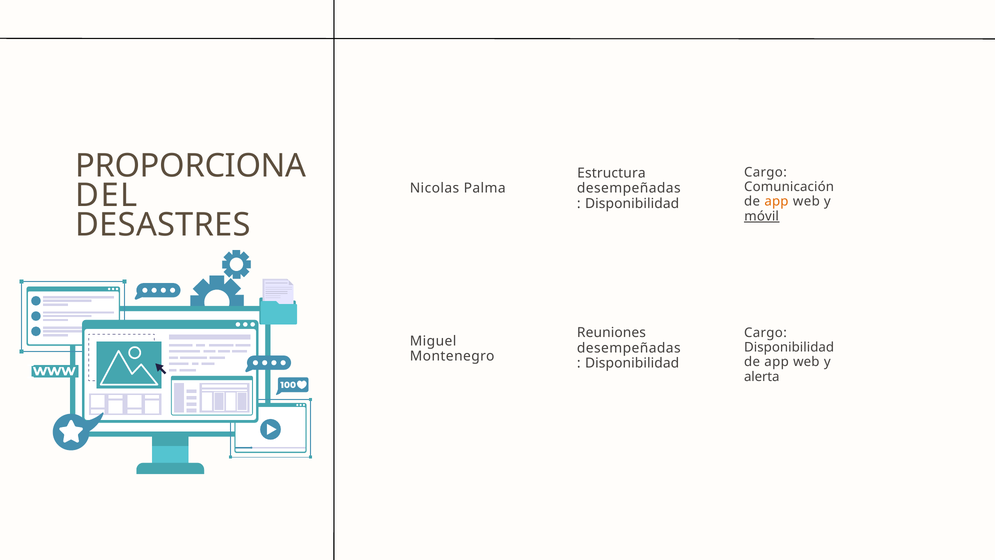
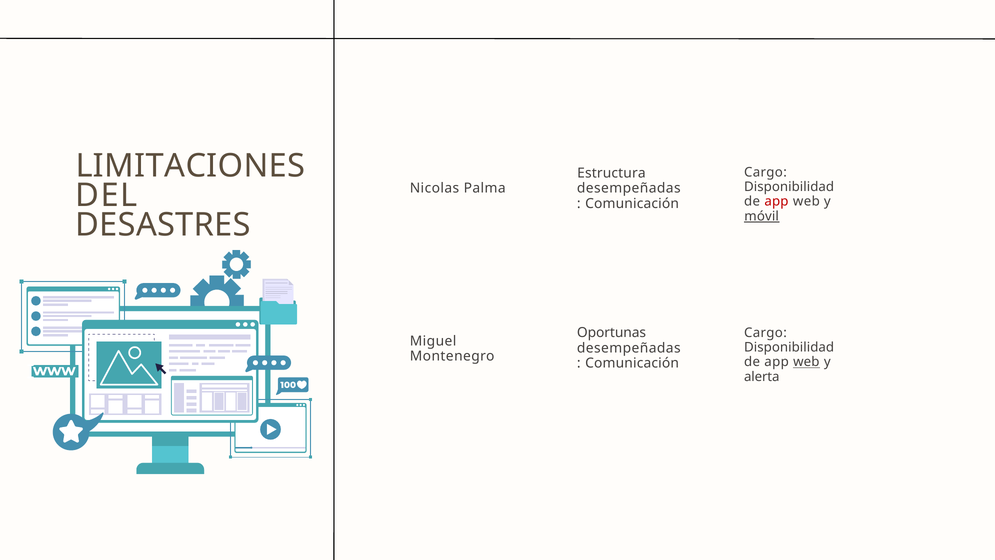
PROPORCIONA: PROPORCIONA -> LIMITACIONES (190, 166)
Comunicación: Comunicación -> Disponibilidad (789, 187)
app colour: orange -> red (776, 201)
Disponibilidad: Disponibilidad -> Comunicación (632, 203)
Reuniones: Reuniones -> Oportunas (612, 333)
web underline: none -> present (806, 362)
Disponibilidad: Disponibilidad -> Comunicación (632, 363)
